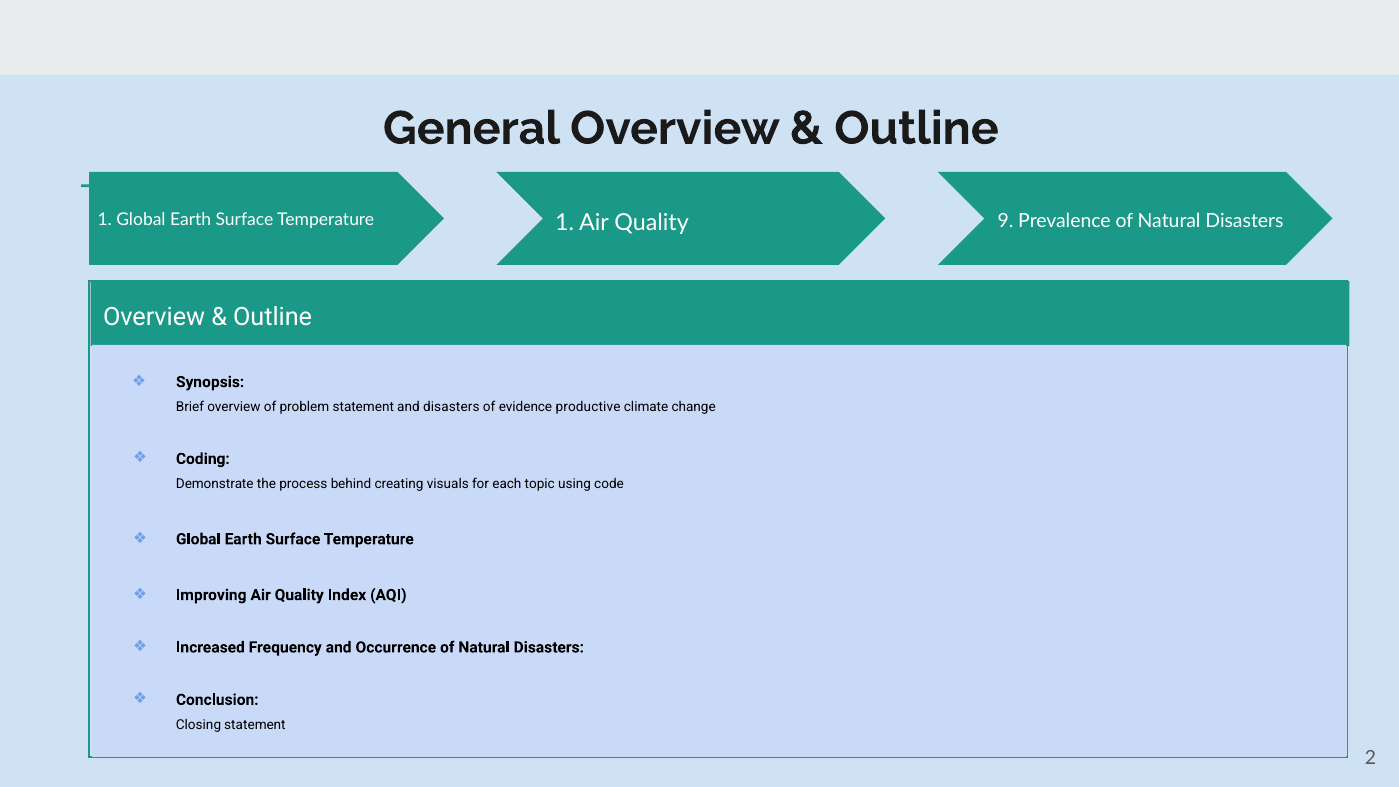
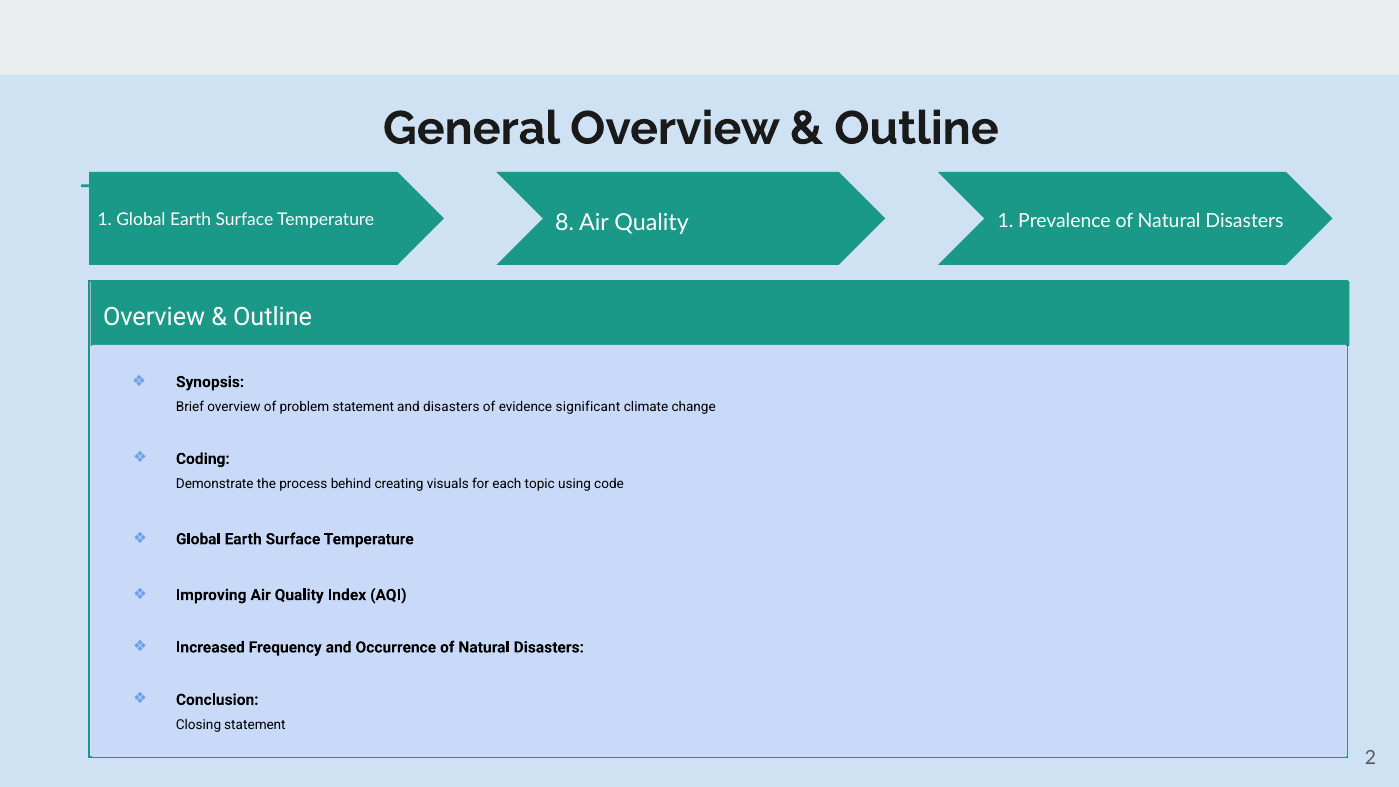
Temperature 1: 1 -> 8 (565, 223)
Quality 9: 9 -> 1 (1005, 221)
productive: productive -> significant (588, 407)
